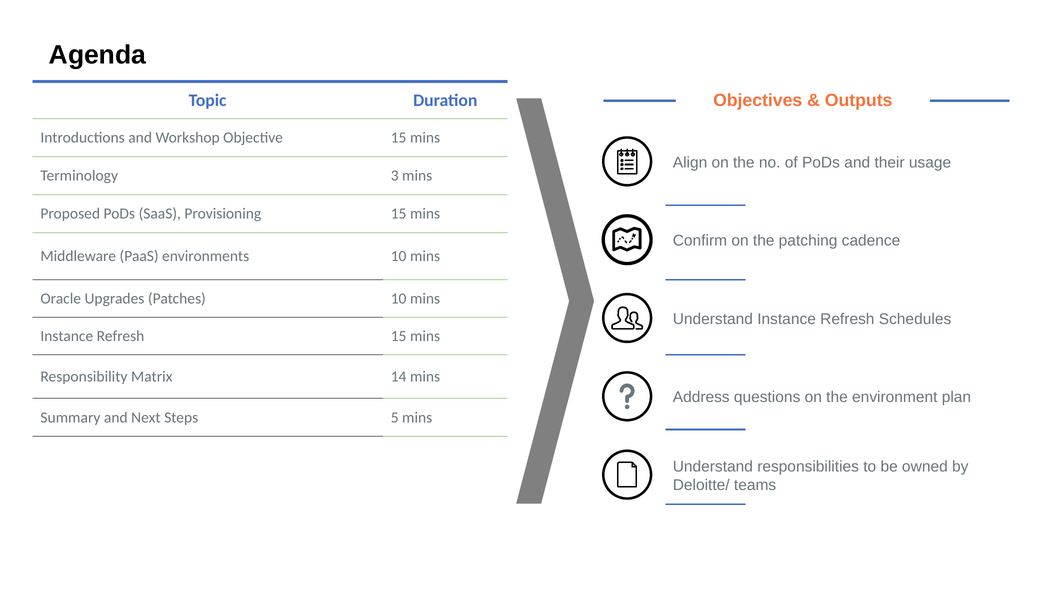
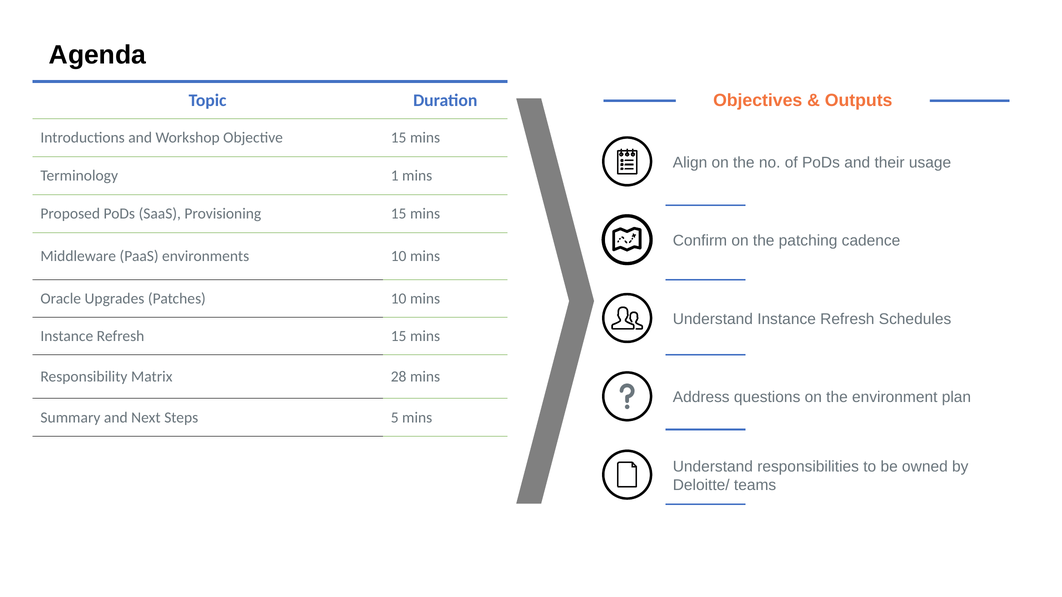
3: 3 -> 1 (395, 176)
14: 14 -> 28 (399, 377)
